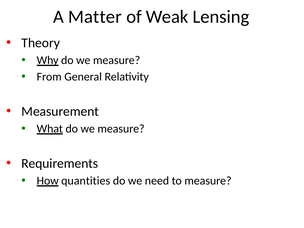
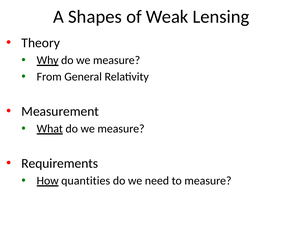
Matter: Matter -> Shapes (95, 17)
